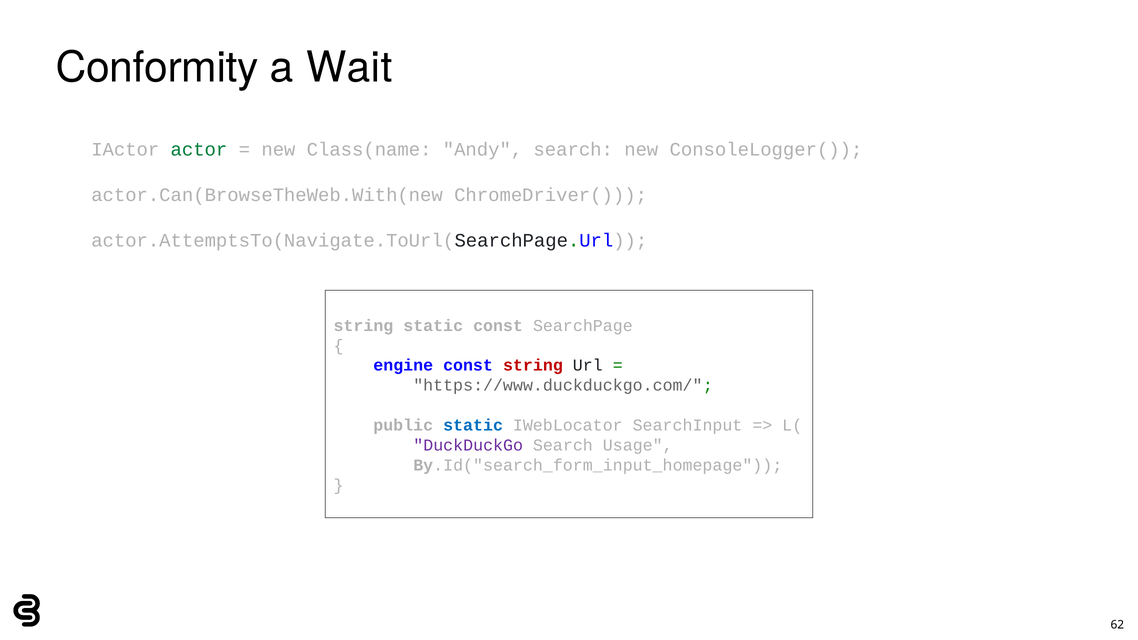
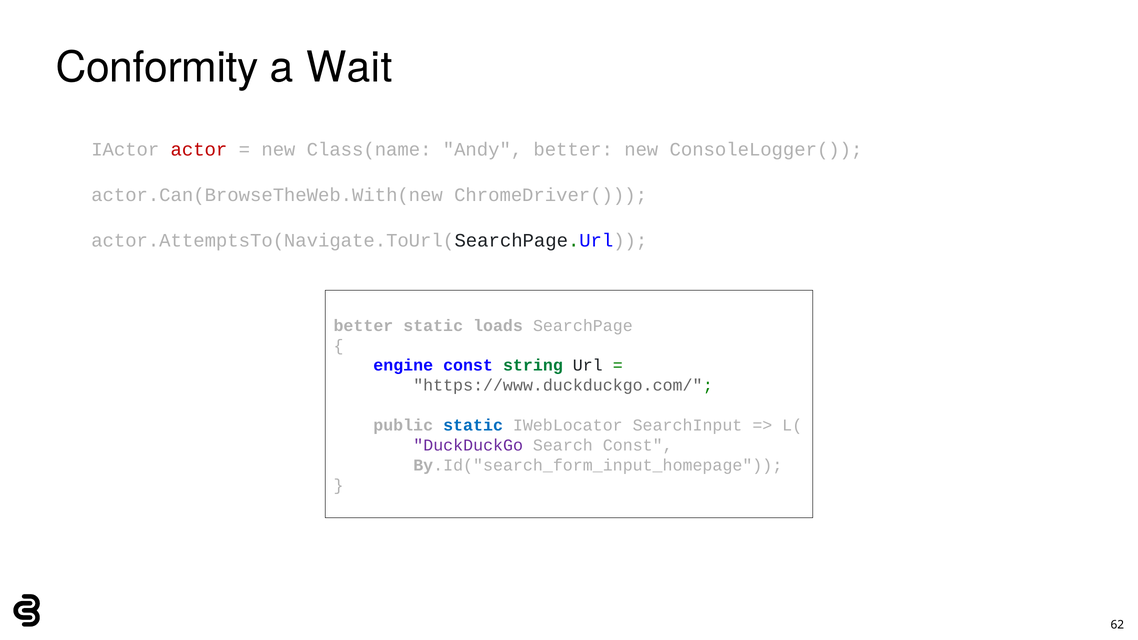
actor colour: green -> red (199, 150)
Andy search: search -> better (573, 150)
string: string -> better (363, 326)
static const: const -> loads (498, 326)
string colour: red -> green (533, 366)
Search Usage: Usage -> Const (638, 445)
